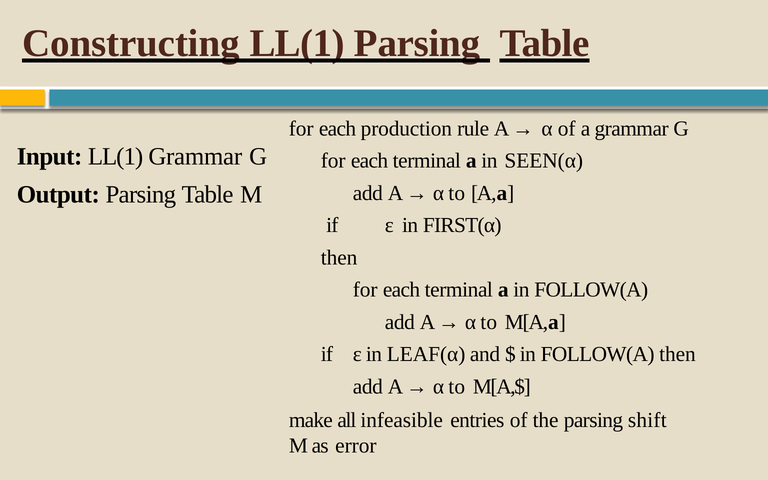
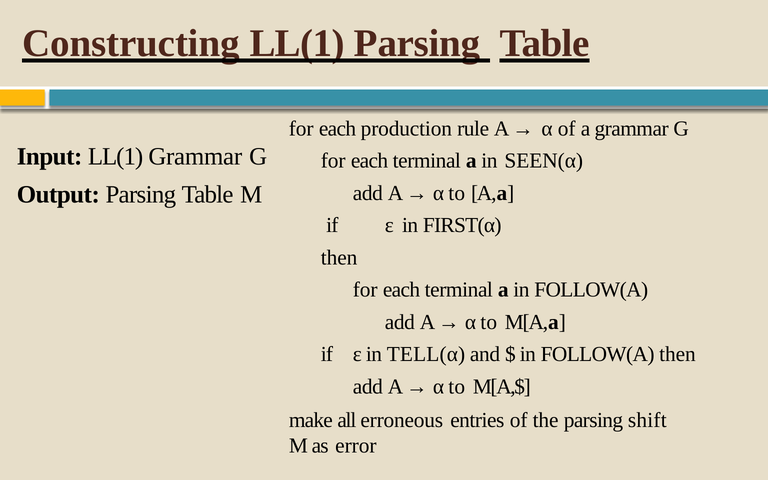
LEAF(α: LEAF(α -> TELL(α (426, 354)
infeasible: infeasible -> erroneous (402, 420)
